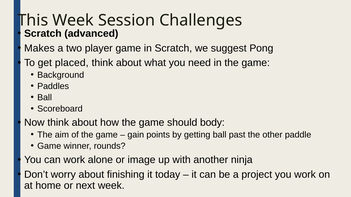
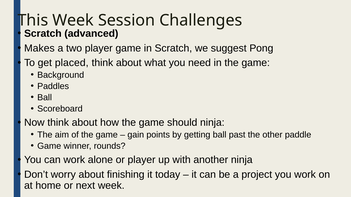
should body: body -> ninja (212, 123)
or image: image -> player (142, 160)
